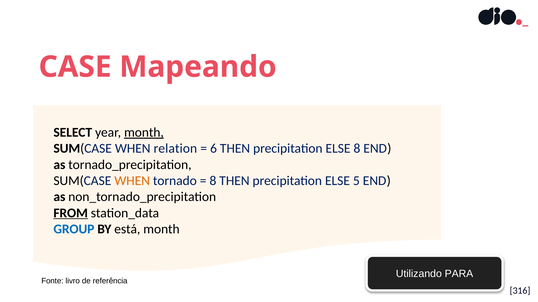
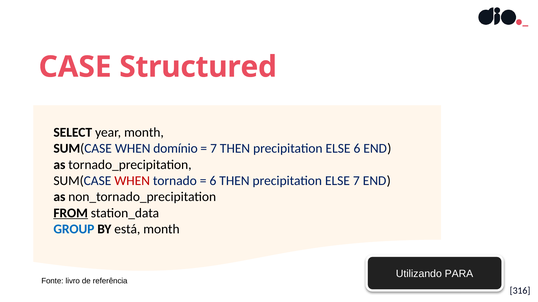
Mapeando: Mapeando -> Structured (198, 67)
month underline: present -> none (144, 133)
relation: relation -> domínio (175, 149)
6: 6 -> 7 (214, 149)
ELSE 8: 8 -> 6 (357, 149)
WHEN colour: orange -> red (132, 181)
8: 8 -> 6 (213, 181)
ELSE 5: 5 -> 7 (356, 181)
